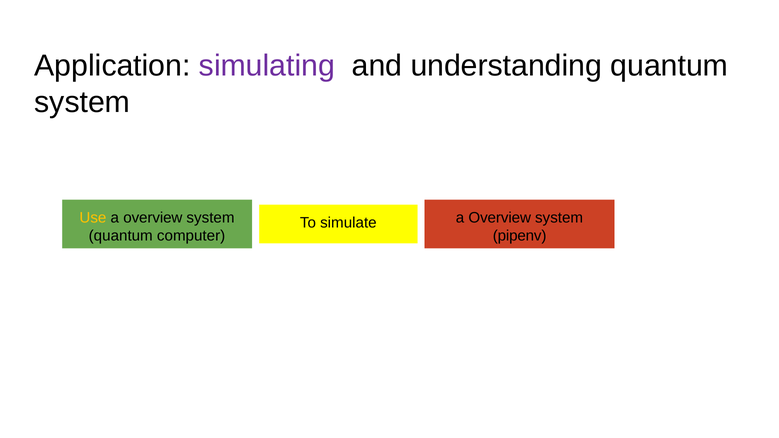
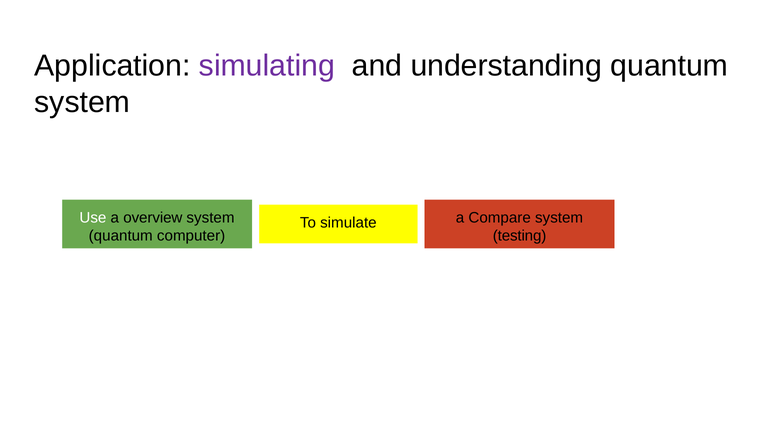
Use colour: yellow -> white (93, 218)
Overview: Overview -> Compare (500, 218)
pipenv: pipenv -> testing (520, 236)
